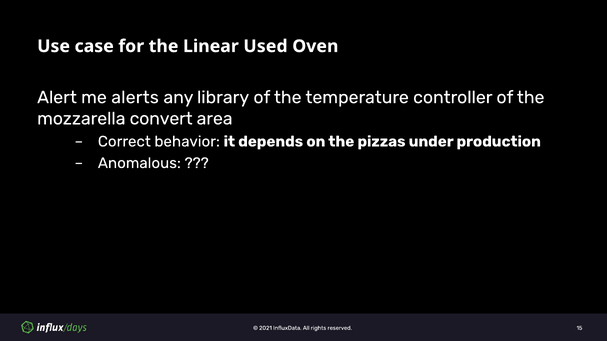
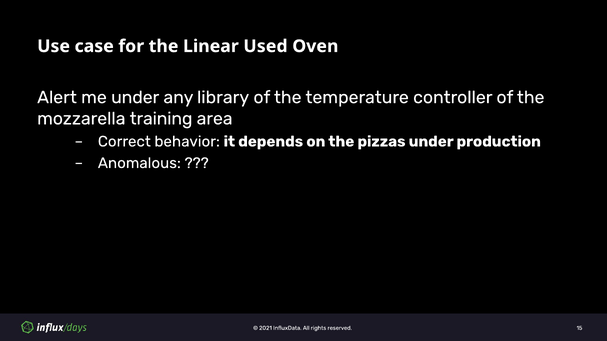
me alerts: alerts -> under (135, 97)
convert: convert -> training (161, 119)
